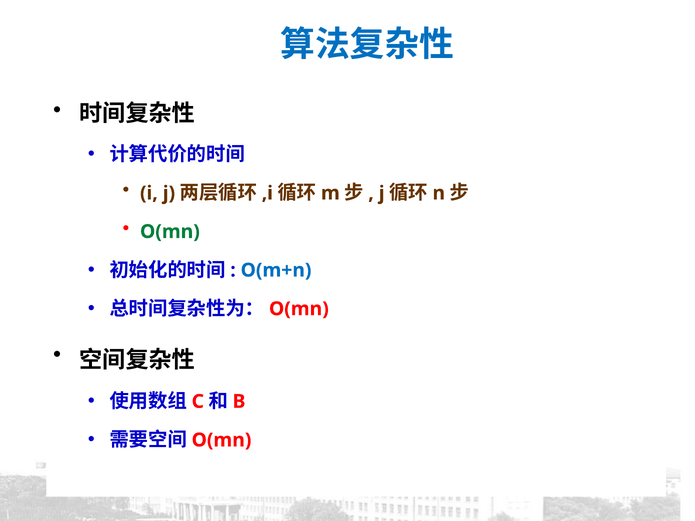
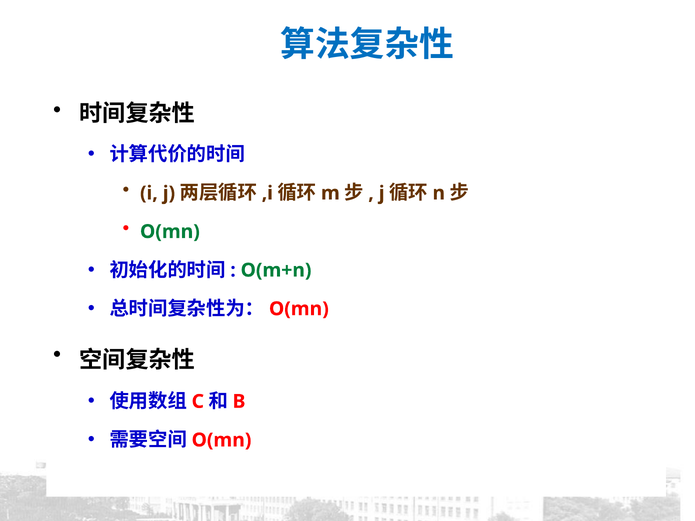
O(m+n colour: blue -> green (276, 270)
